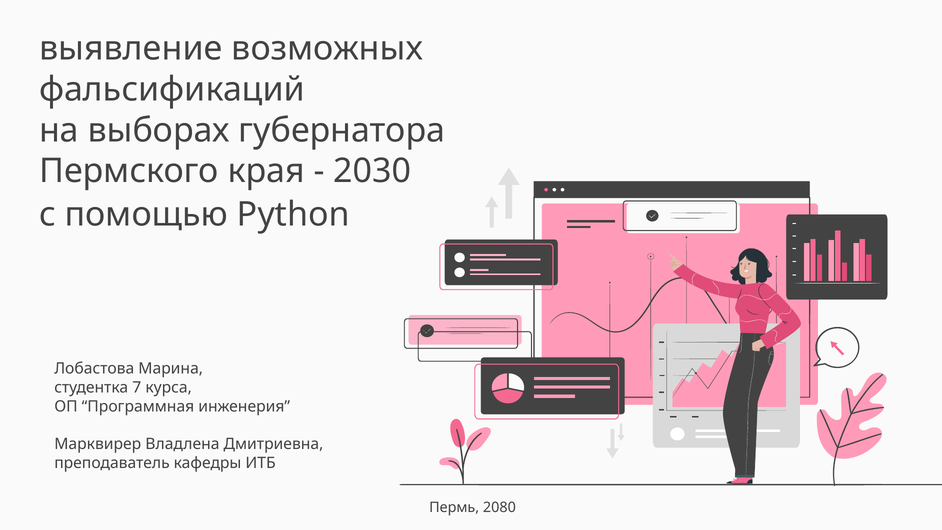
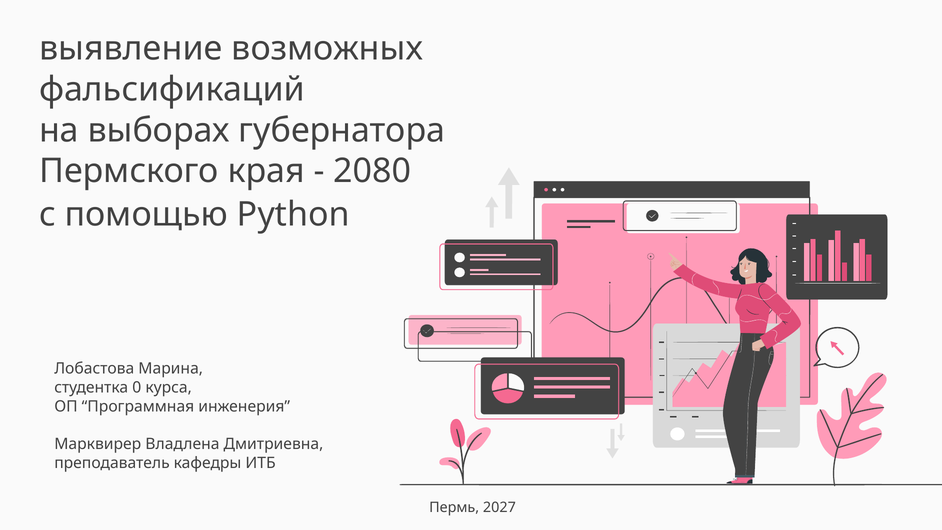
2030: 2030 -> 2080 (372, 171)
7: 7 -> 0 (137, 387)
2080: 2080 -> 2027 (499, 507)
